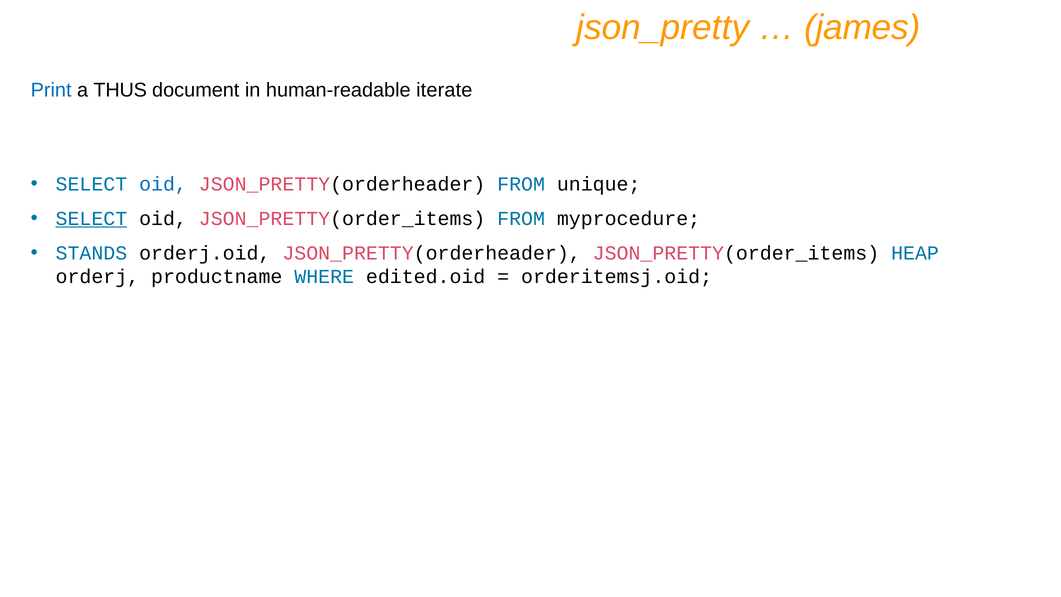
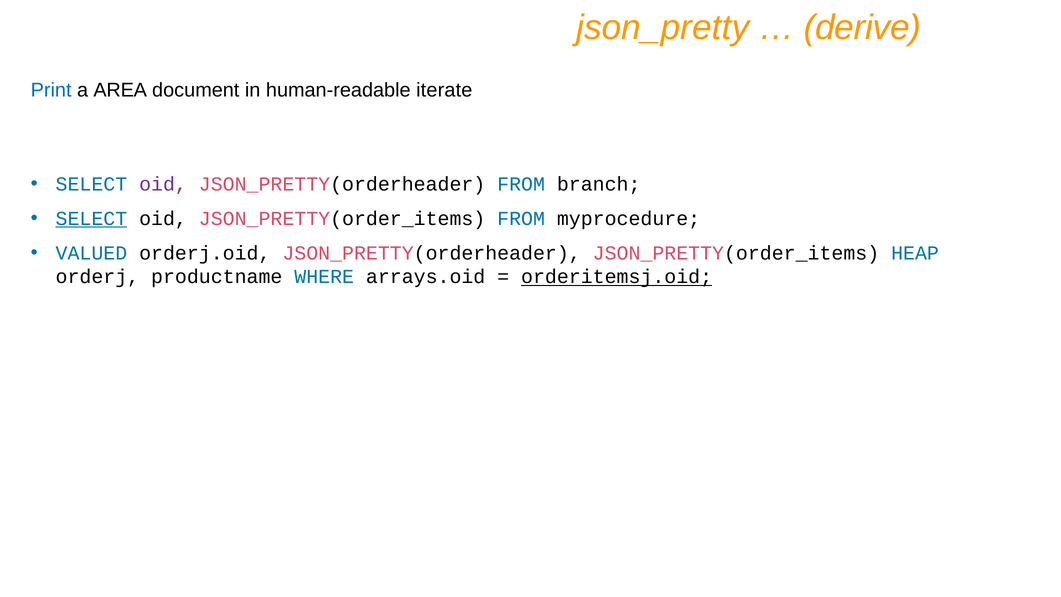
james: james -> derive (862, 28)
THUS: THUS -> AREA (120, 90)
oid colour: blue -> purple (163, 184)
unique: unique -> branch (599, 184)
STANDS: STANDS -> VALUED (91, 253)
edited.oid: edited.oid -> arrays.oid (426, 277)
orderitemsj.oid underline: none -> present (617, 277)
